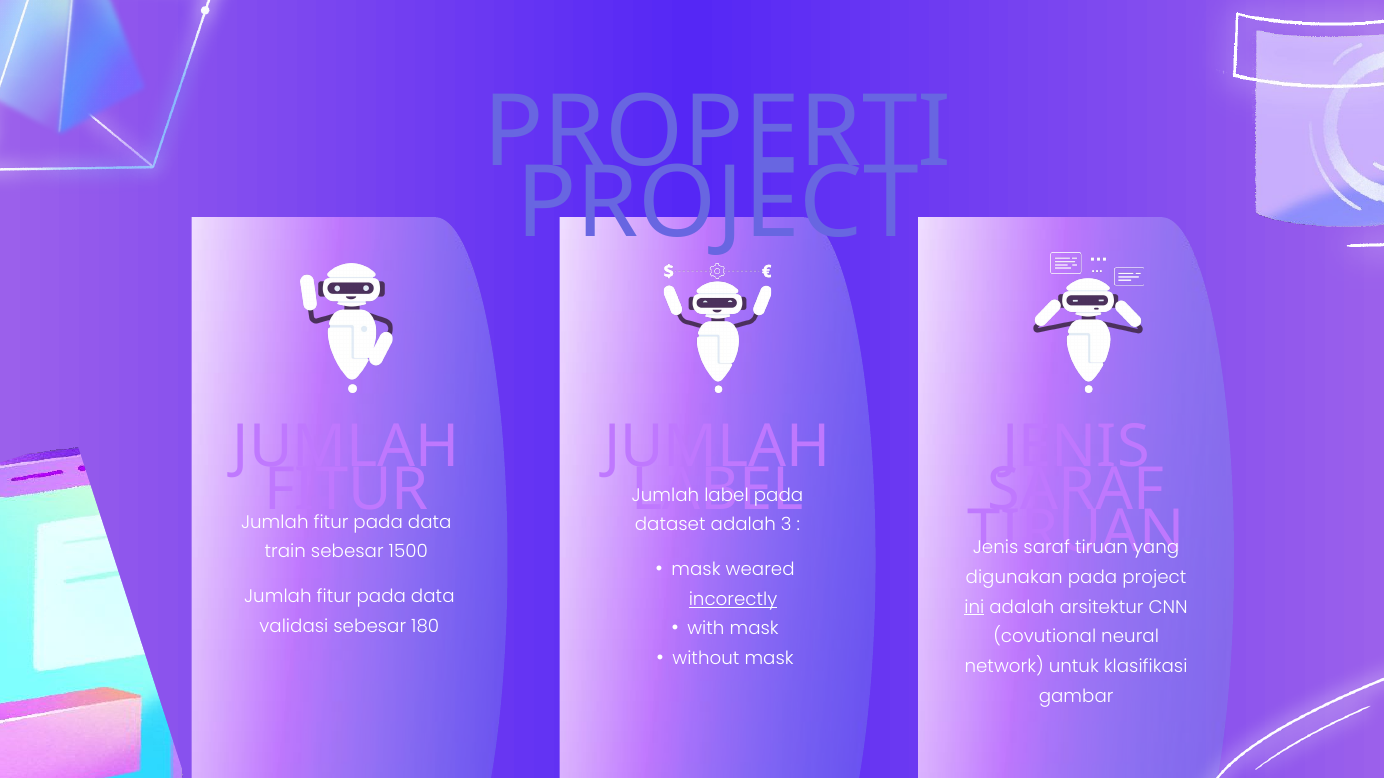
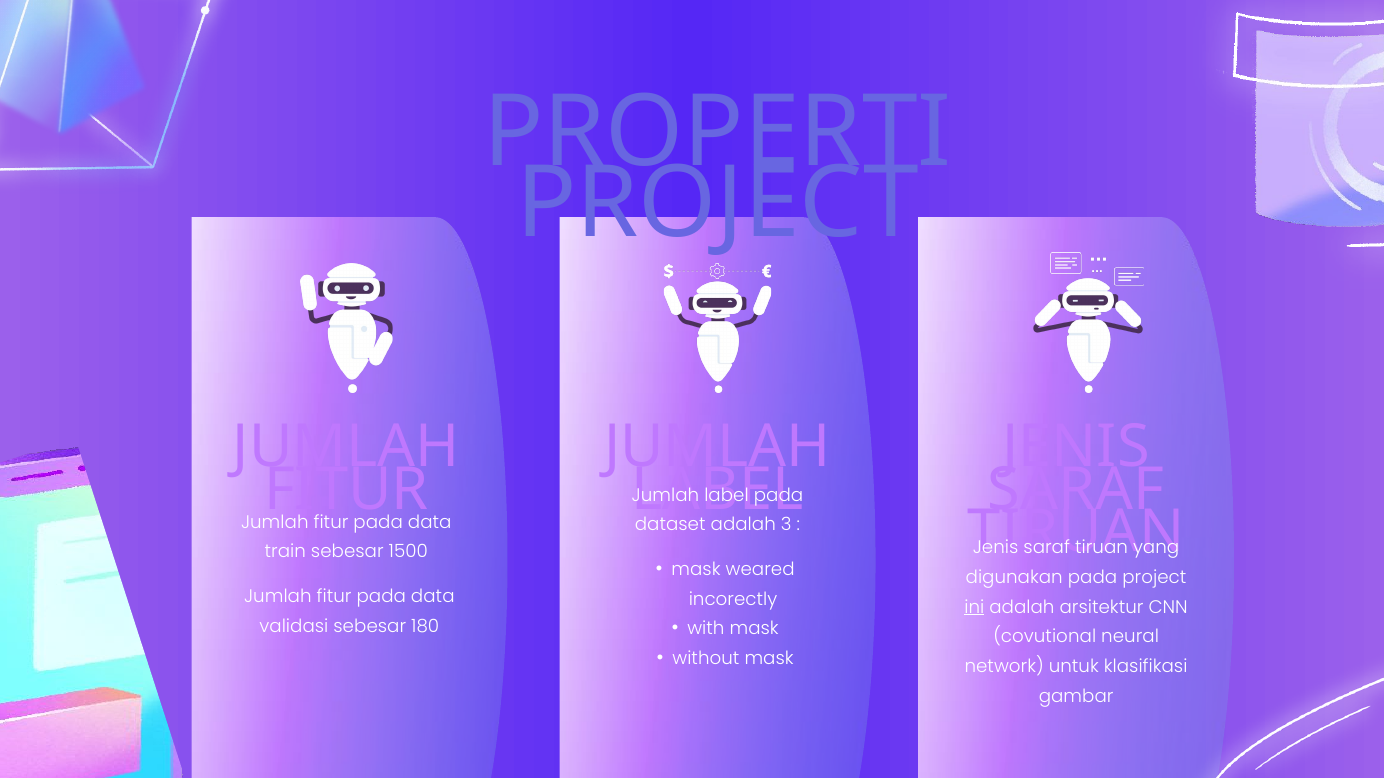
incorectly underline: present -> none (733, 600)
